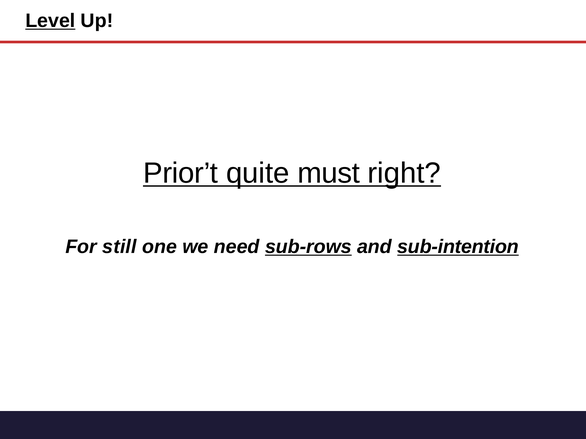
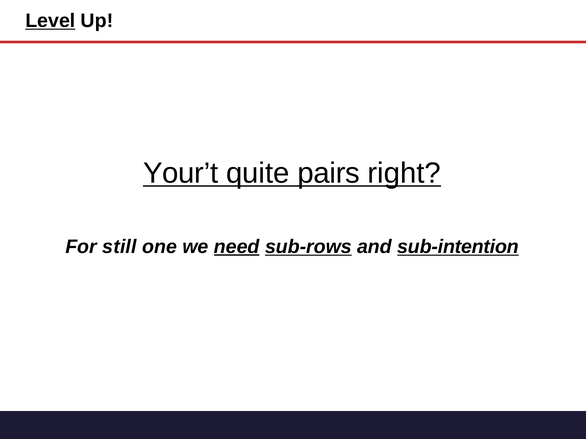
Prior’t: Prior’t -> Your’t (181, 173)
must: must -> pairs (329, 173)
need underline: none -> present (237, 247)
